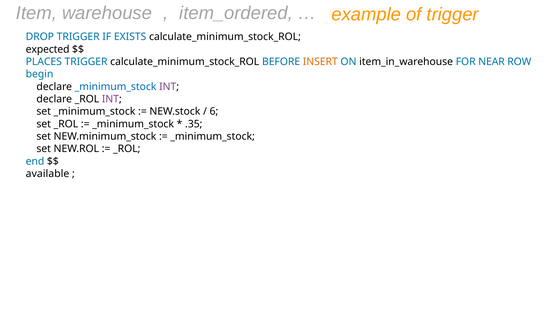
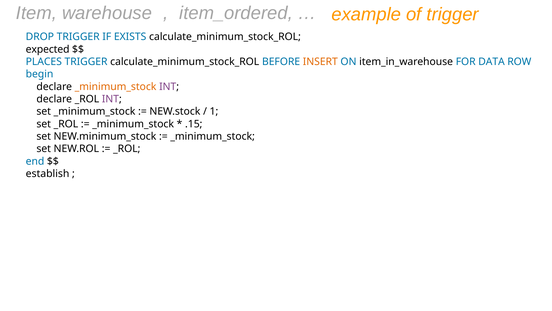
NEAR: NEAR -> DATA (492, 62)
_minimum_stock colour: blue -> orange (116, 87)
6: 6 -> 1 (214, 111)
.35: .35 -> .15 (194, 124)
available: available -> establish (48, 173)
